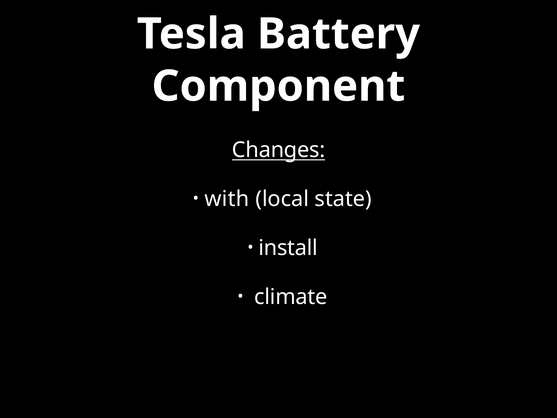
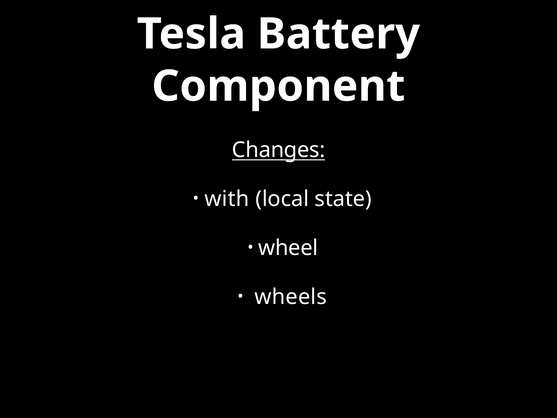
install: install -> wheel (288, 248)
climate: climate -> wheels (291, 297)
